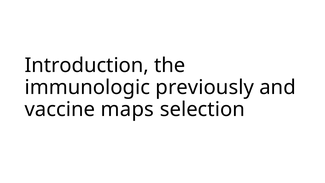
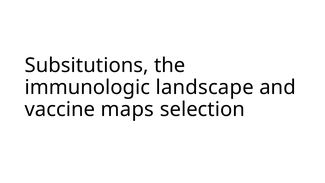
Introduction: Introduction -> Subsitutions (87, 65)
previously: previously -> landscape (205, 87)
